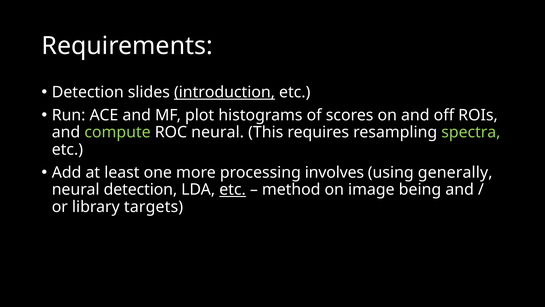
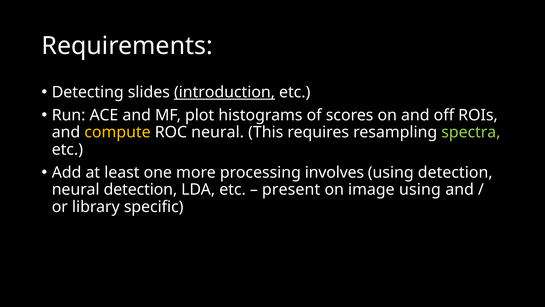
Detection: Detection -> Detecting (88, 92)
compute colour: light green -> yellow (118, 132)
using generally: generally -> detection (455, 172)
etc underline: present -> none (233, 189)
method: method -> present (291, 189)
image being: being -> using (420, 189)
targets: targets -> specific (154, 207)
